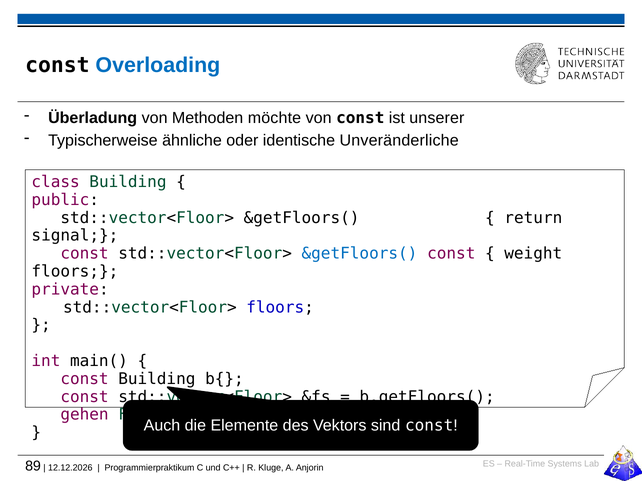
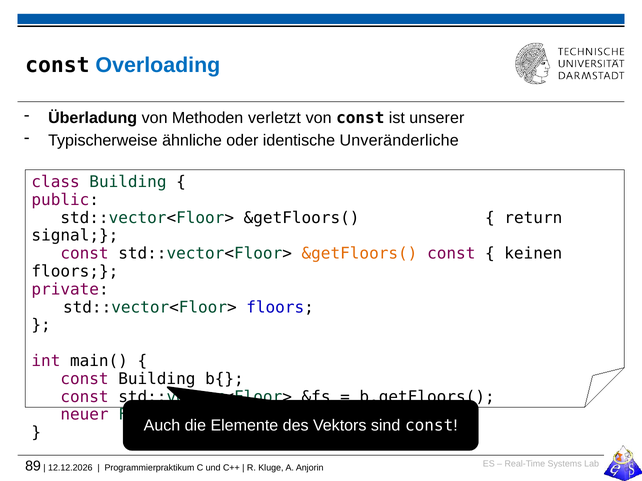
möchte: möchte -> verletzt (274, 118)
&getFloors( colour: blue -> orange (359, 254)
weight: weight -> keinen (533, 254)
gehen: gehen -> neuer (85, 415)
